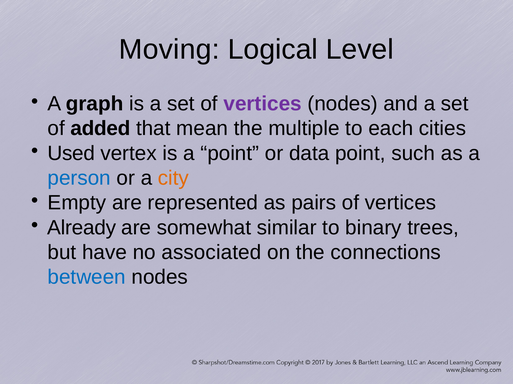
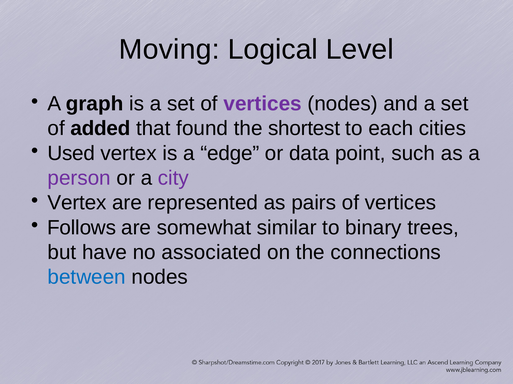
mean: mean -> found (202, 129)
multiple: multiple -> shortest (304, 129)
a point: point -> edge (230, 154)
person colour: blue -> purple (79, 178)
city colour: orange -> purple (173, 178)
Empty: Empty -> Vertex (77, 203)
Already: Already -> Follows (82, 228)
